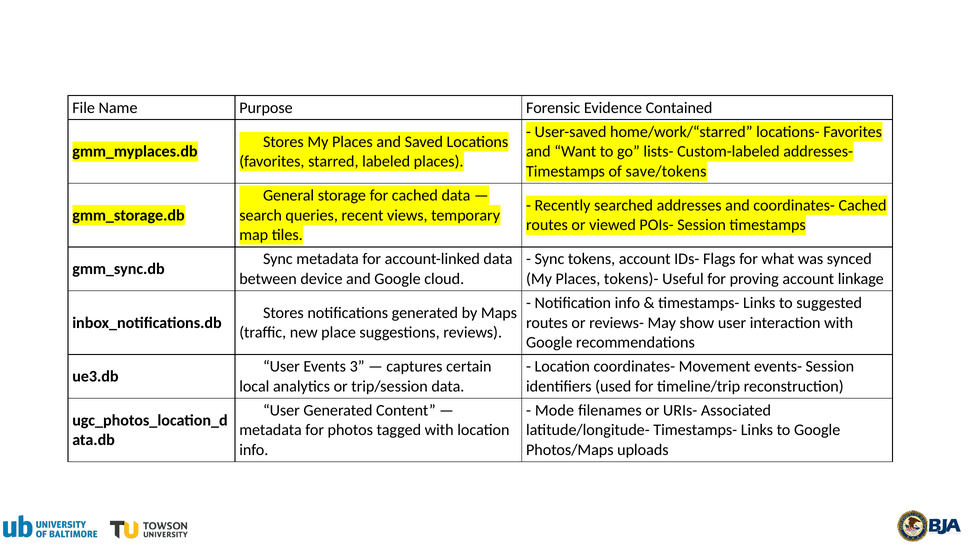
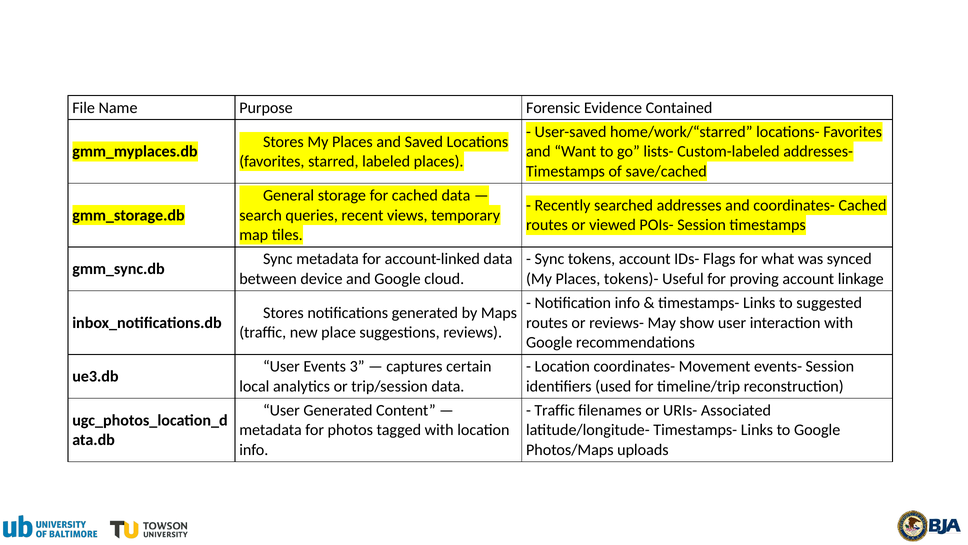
save/tokens: save/tokens -> save/cached (666, 171)
Mode: Mode -> Traffic (555, 410)
